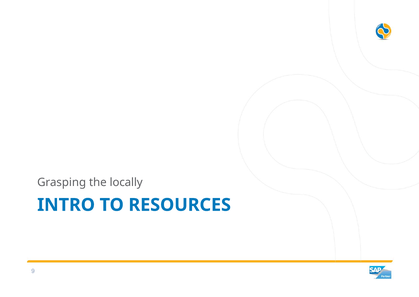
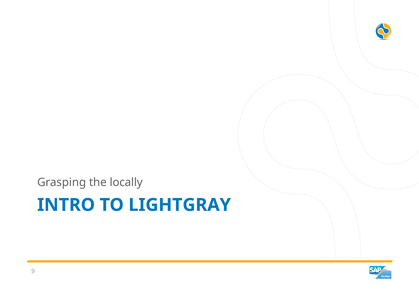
RESOURCES: RESOURCES -> LIGHTGRAY (180, 205)
